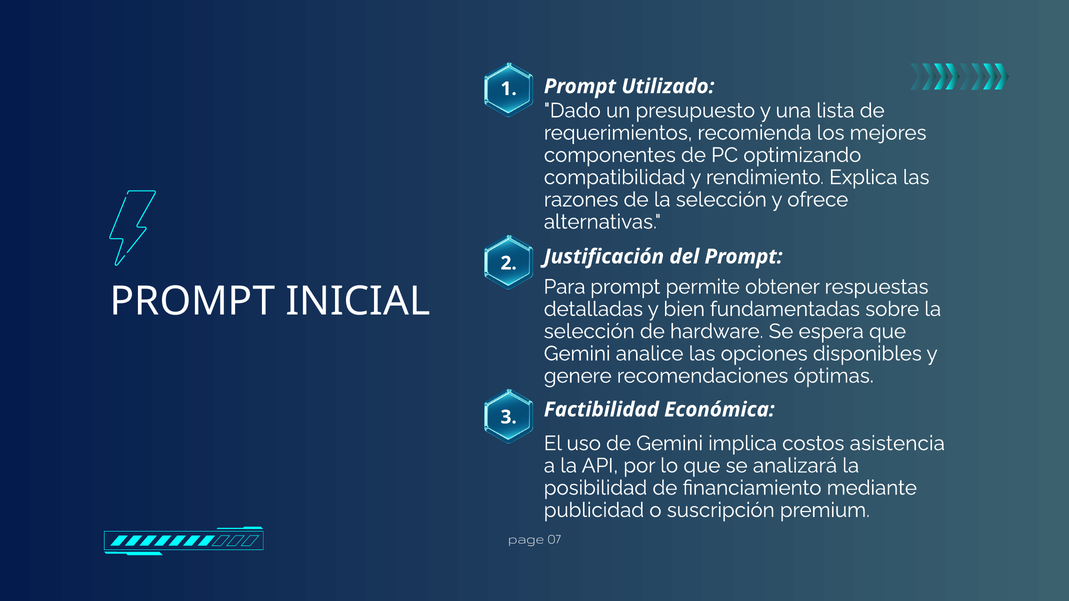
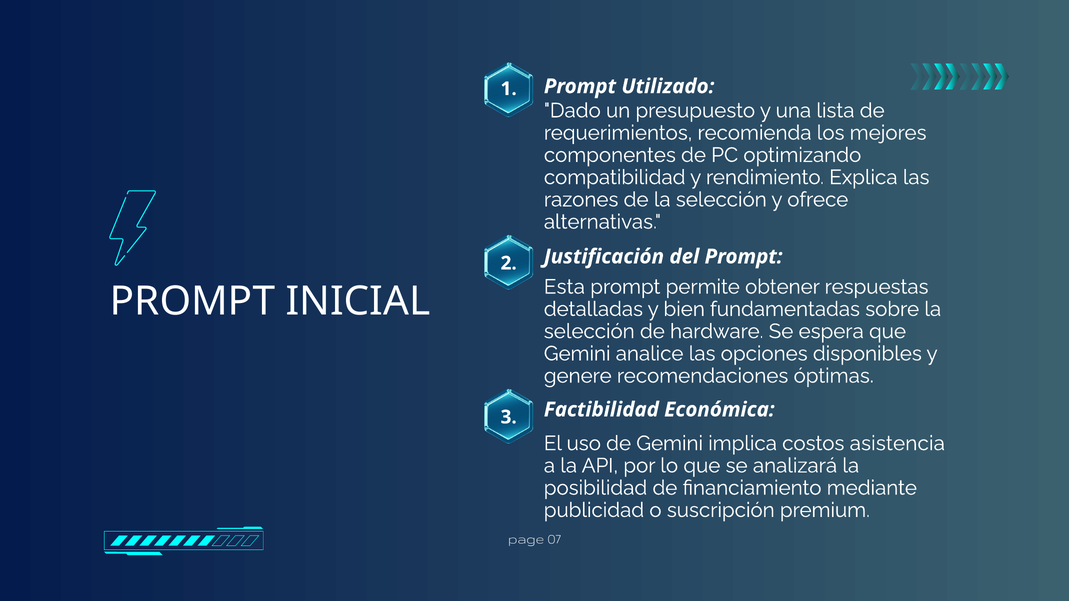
Para: Para -> Esta (564, 287)
